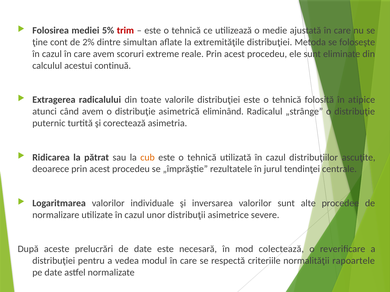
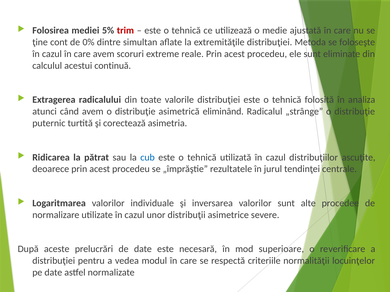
2%: 2% -> 0% (89, 42)
atipice: atipice -> analiza (362, 100)
cub colour: orange -> blue (148, 158)
colectează: colectează -> superioare (281, 249)
rapoartele: rapoartele -> locuinţelor (354, 261)
